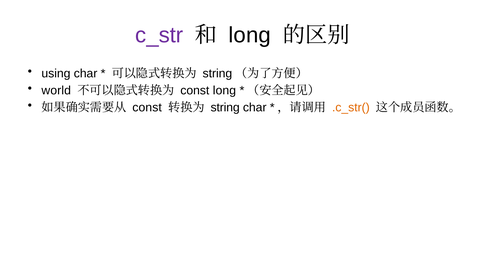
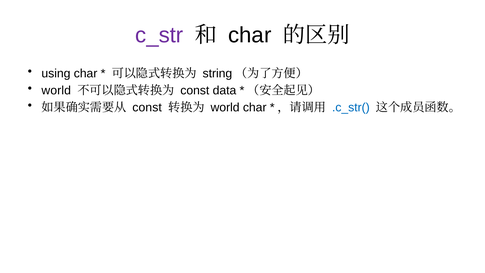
long: long -> char (250, 35)
const long: long -> data (224, 91)
string: string -> world (225, 108)
.c_str( colour: orange -> blue (351, 108)
